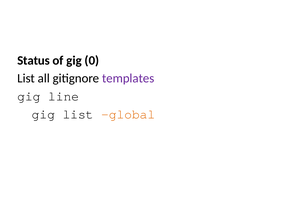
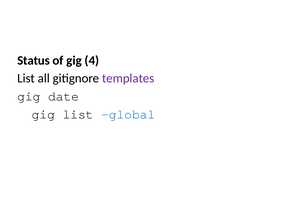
0: 0 -> 4 (92, 61)
line: line -> date (64, 97)
global colour: orange -> blue (128, 115)
